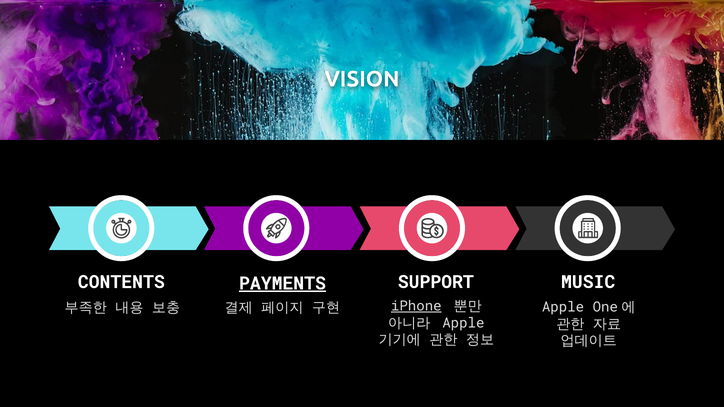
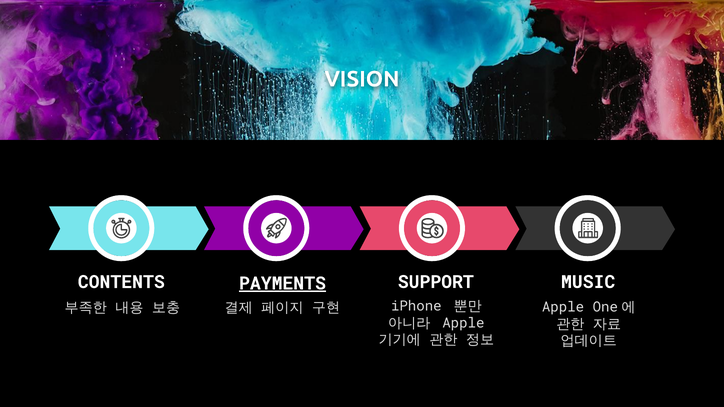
iPhone underline: present -> none (416, 306)
